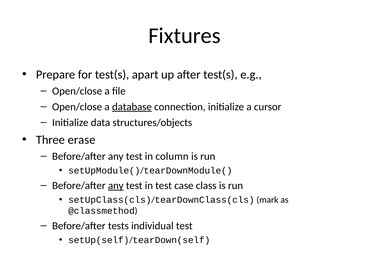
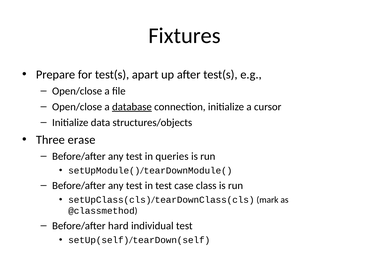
column: column -> queries (172, 157)
any underline: present -> none (116, 186)
tests: tests -> hard (118, 226)
